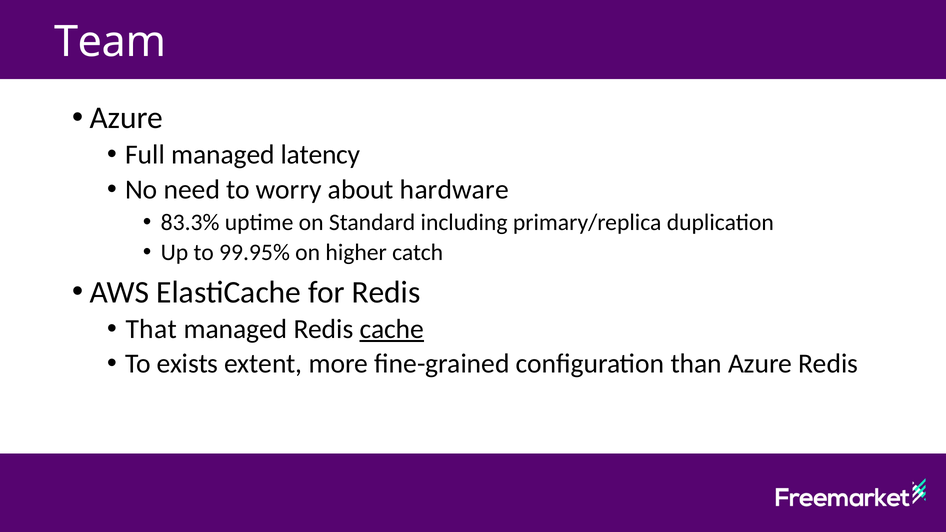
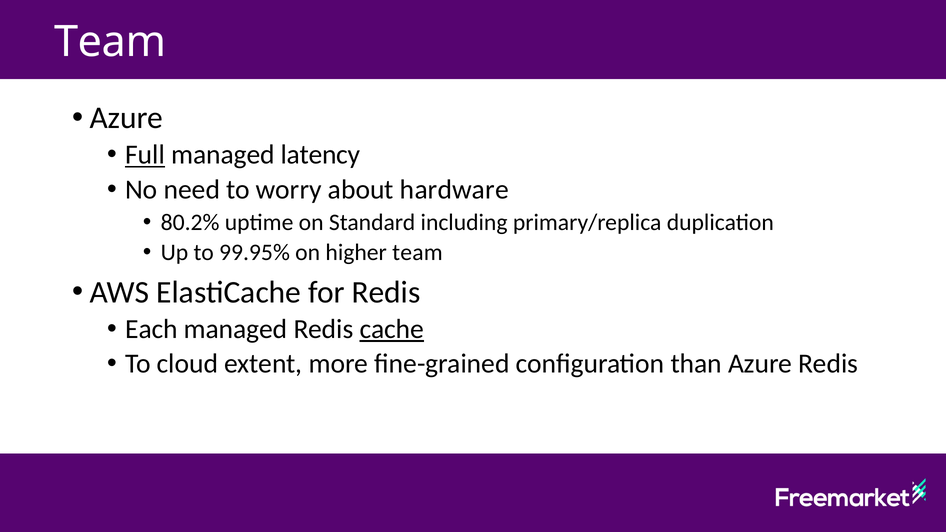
Full underline: none -> present (145, 155)
83.3%: 83.3% -> 80.2% (190, 222)
higher catch: catch -> team (417, 253)
That: That -> Each (151, 329)
exists: exists -> cloud (187, 364)
